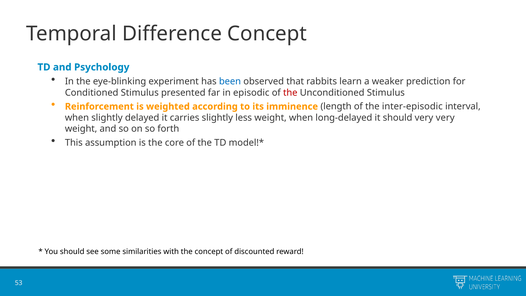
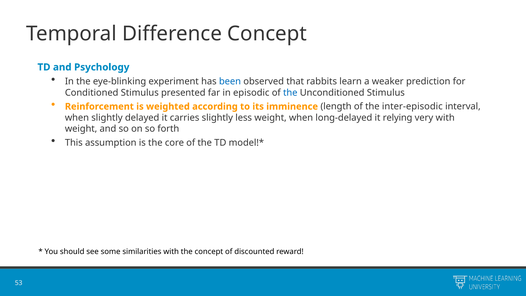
the colour: red -> blue (290, 93)
it should: should -> relying (398, 118)
very very: very -> with (445, 118)
